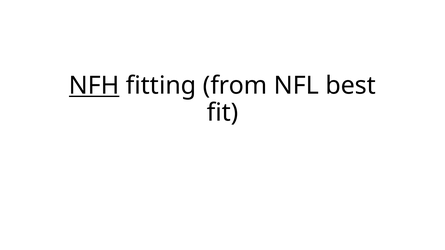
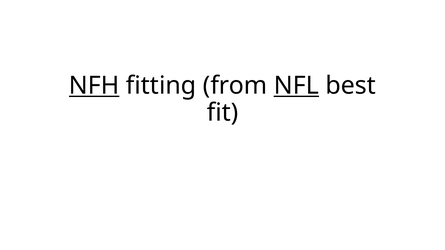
NFL underline: none -> present (296, 86)
